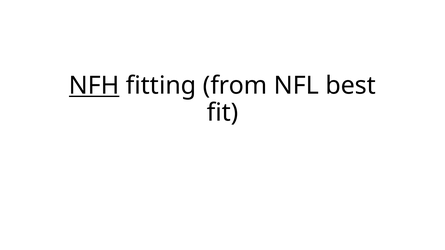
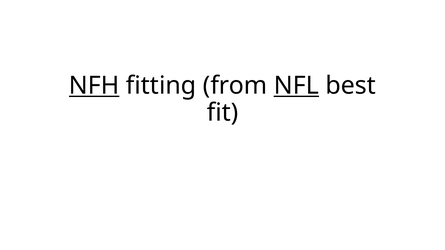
NFL underline: none -> present (296, 86)
